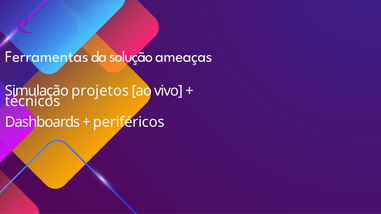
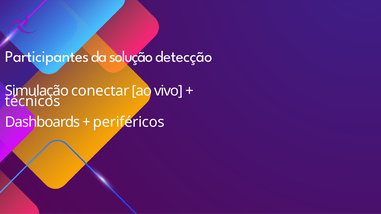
Ferramentas: Ferramentas -> Participantes (47, 57)
ameaças: ameaças -> detecção (184, 57)
projetos: projetos -> conectar (100, 91)
